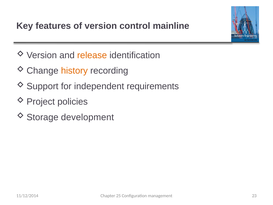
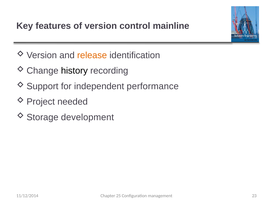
history colour: orange -> black (74, 71)
requirements: requirements -> performance (153, 86)
policies: policies -> needed (73, 102)
